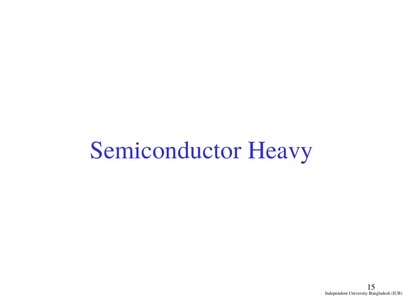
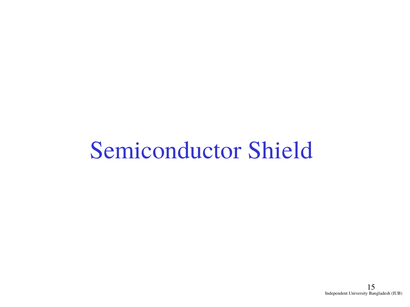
Heavy: Heavy -> Shield (280, 150)
